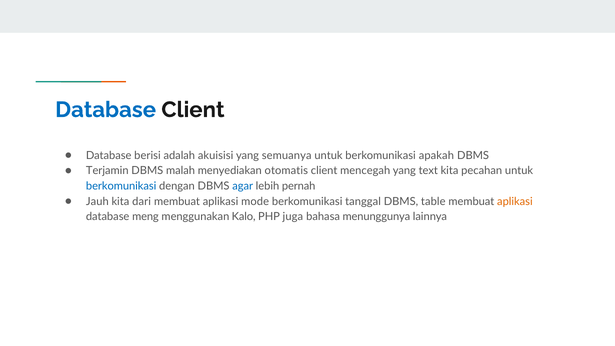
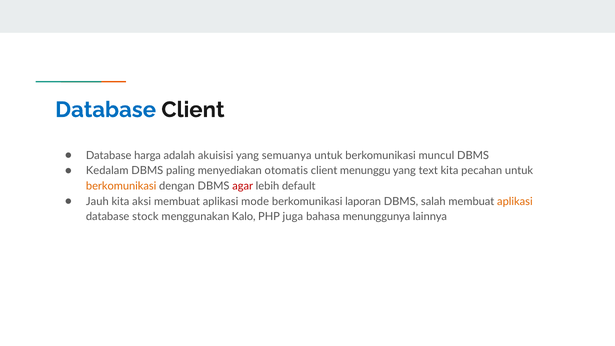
berisi: berisi -> harga (148, 155)
apakah: apakah -> muncul (436, 155)
Terjamin: Terjamin -> Kedalam (107, 171)
malah: malah -> paling (181, 171)
mencegah: mencegah -> menunggu (365, 171)
berkomunikasi colour: blue -> orange (121, 186)
agar colour: blue -> red (243, 186)
pernah: pernah -> default (299, 186)
dari: dari -> aksi (142, 201)
tanggal: tanggal -> laporan (363, 201)
table: table -> salah (433, 201)
meng: meng -> stock (145, 217)
